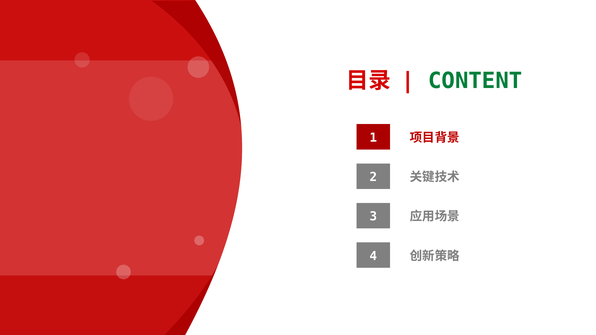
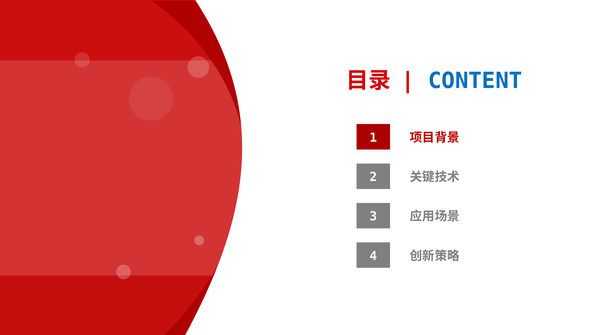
CONTENT colour: green -> blue (475, 81)
